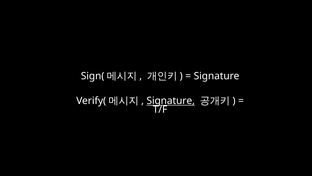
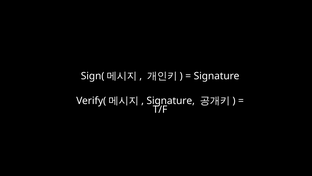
Signature underline: present -> none (171, 101)
